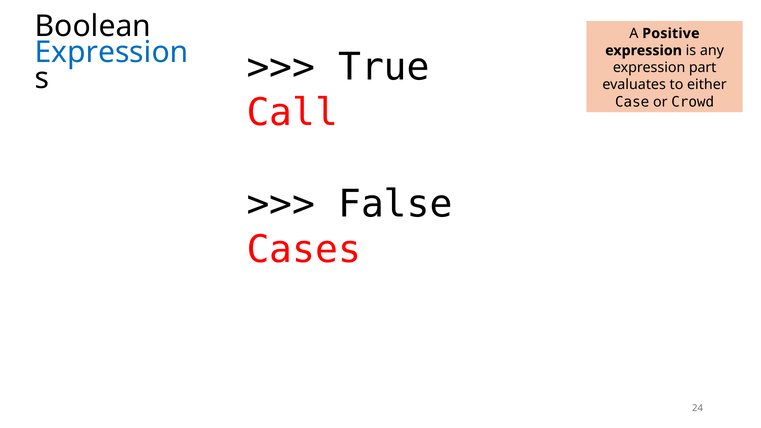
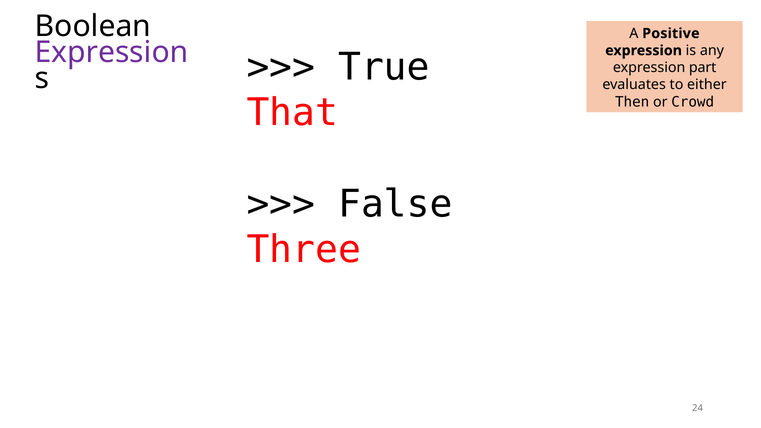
Expression colour: blue -> purple (112, 52)
Case: Case -> Then (632, 102)
Call: Call -> That (292, 113)
Cases: Cases -> Three (304, 250)
